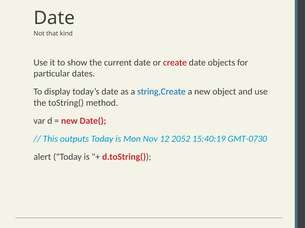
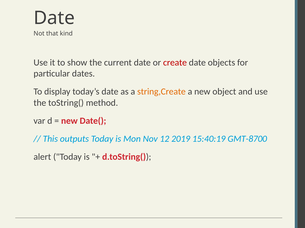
string,Create colour: blue -> orange (161, 92)
2052: 2052 -> 2019 (181, 139)
GMT-0730: GMT-0730 -> GMT-8700 (247, 139)
